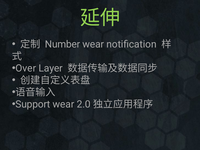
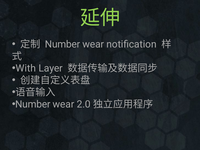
Over: Over -> With (26, 68)
Support: Support -> Number (33, 104)
